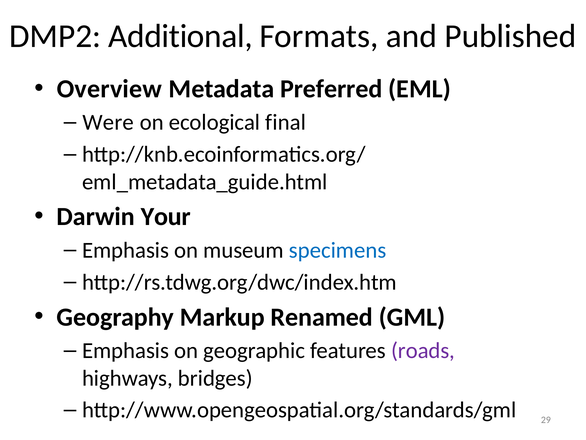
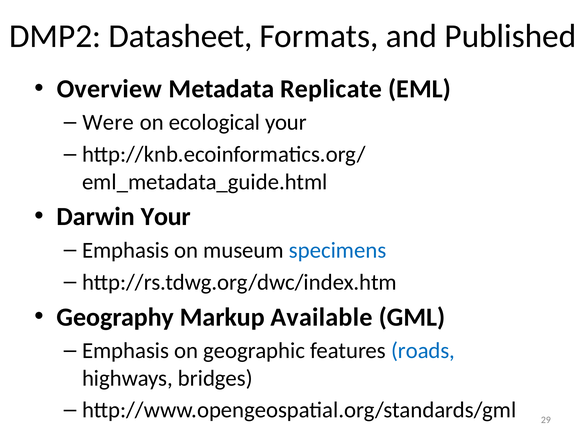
Additional: Additional -> Datasheet (180, 36)
Preferred: Preferred -> Replicate (331, 89)
ecological final: final -> your (286, 122)
Renamed: Renamed -> Available (322, 317)
roads colour: purple -> blue (423, 350)
